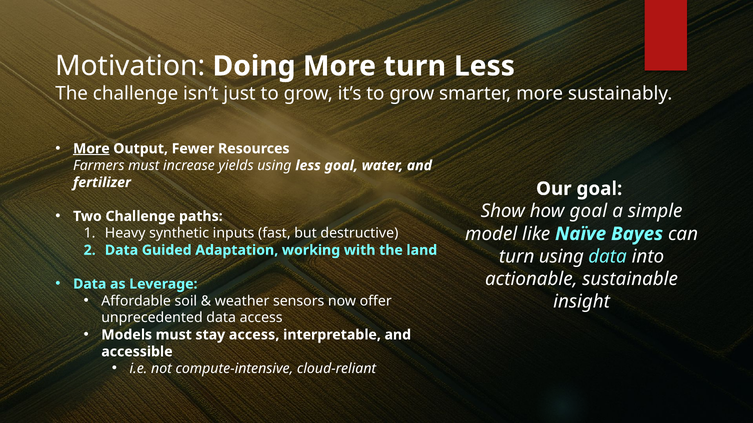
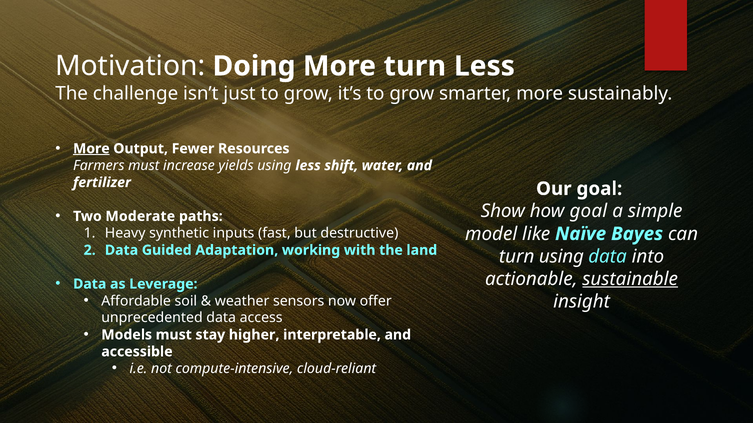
less goal: goal -> shift (341, 166)
Two Challenge: Challenge -> Moderate (140, 217)
sustainable underline: none -> present (630, 279)
stay access: access -> higher (254, 335)
